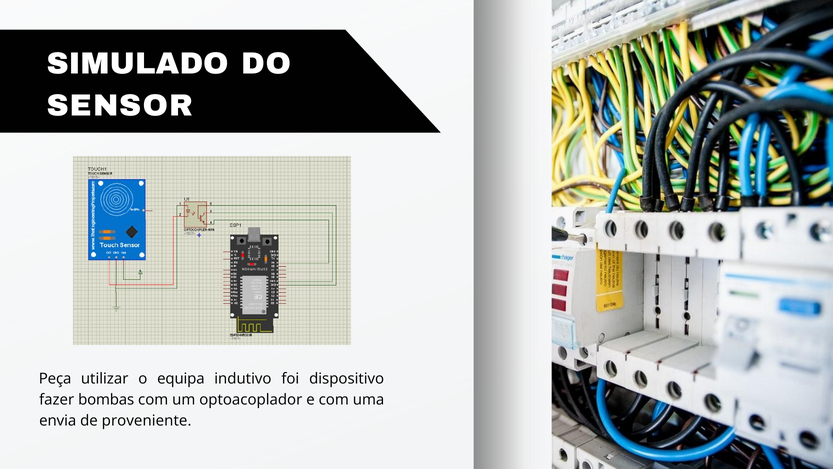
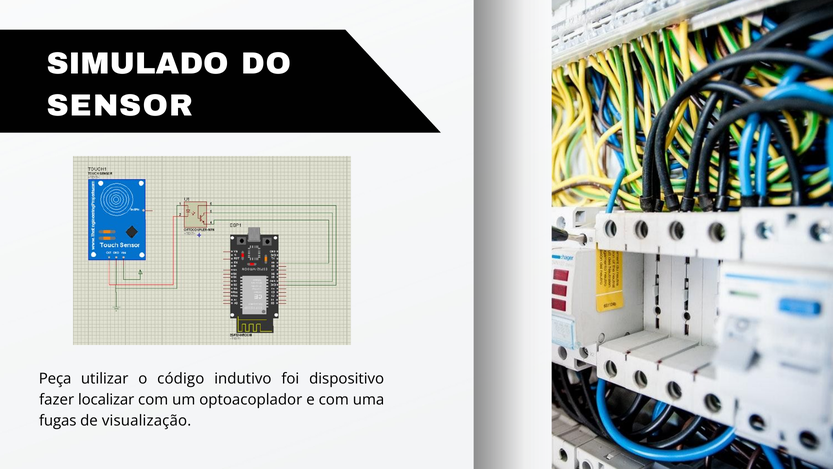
equipa: equipa -> código (181, 378)
bombas: bombas -> localizar (106, 399)
envia: envia -> fugas (58, 420)
proveniente: proveniente -> visualização (147, 420)
